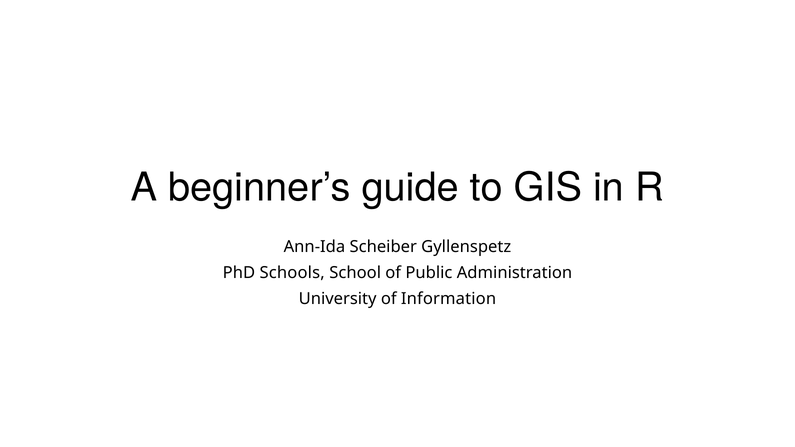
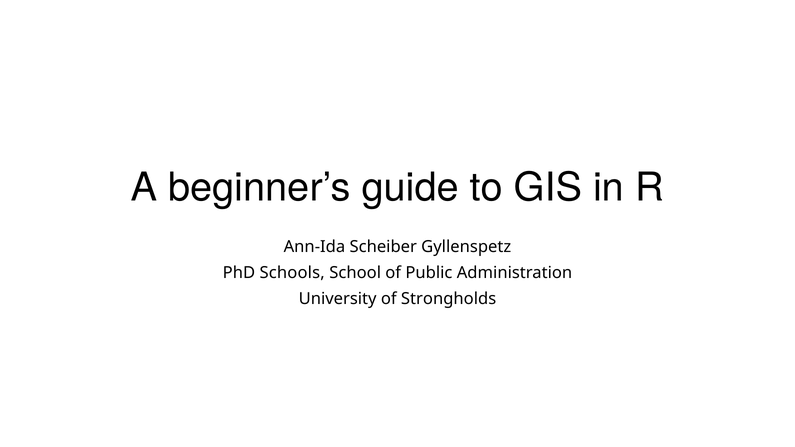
Information: Information -> Strongholds (449, 299)
